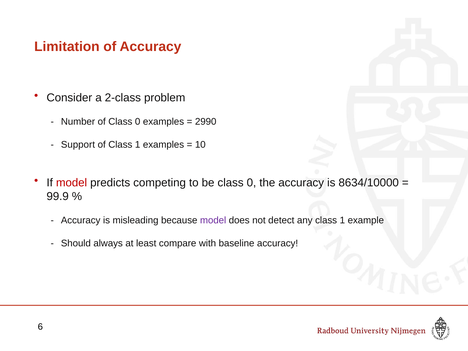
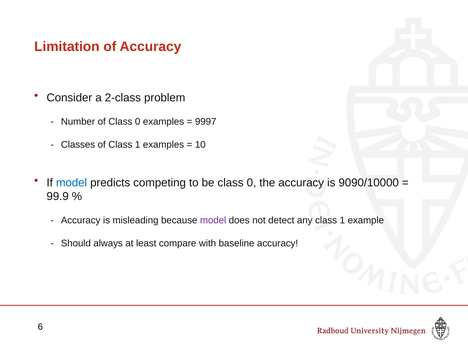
2990: 2990 -> 9997 (206, 122)
Support: Support -> Classes (78, 145)
model colour: red -> blue (72, 183)
8634/10000: 8634/10000 -> 9090/10000 (369, 183)
